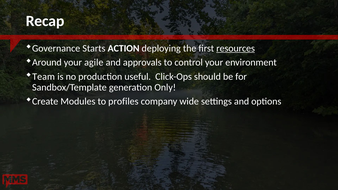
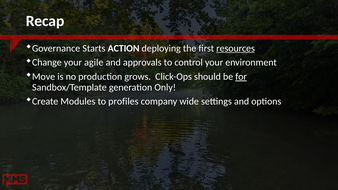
Around: Around -> Change (47, 63)
Team: Team -> Move (44, 77)
useful: useful -> grows (138, 77)
for underline: none -> present (241, 77)
